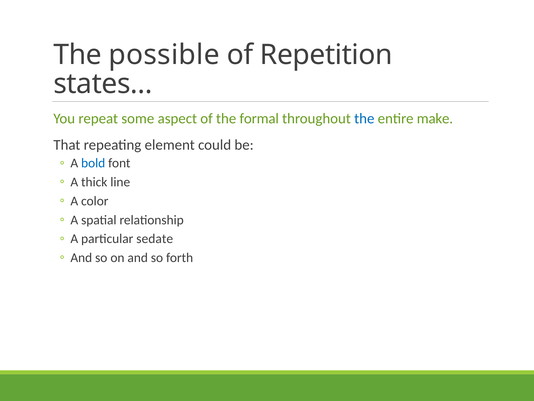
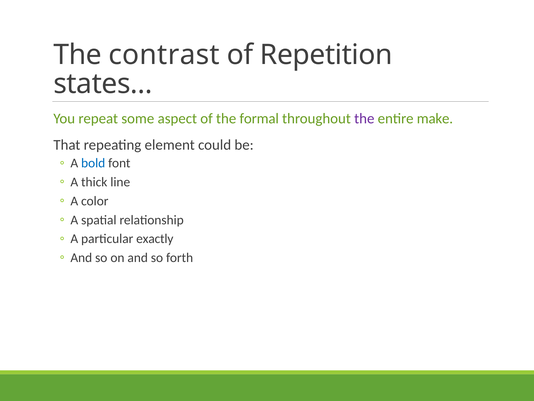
possible: possible -> contrast (164, 55)
the colour: blue -> purple (364, 118)
sedate: sedate -> exactly (155, 239)
